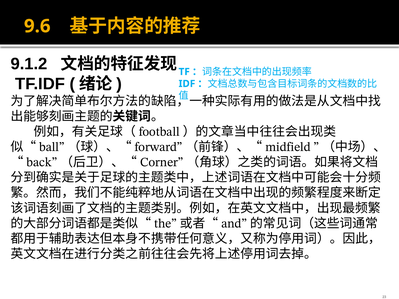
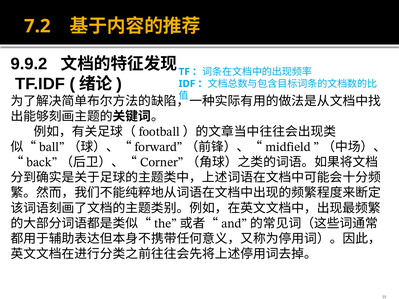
9.6: 9.6 -> 7.2 (37, 26)
9.1.2: 9.1.2 -> 9.9.2 (29, 64)
